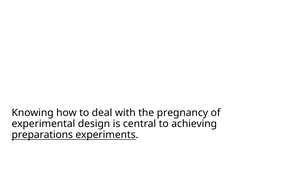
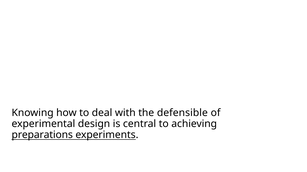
pregnancy: pregnancy -> defensible (182, 113)
